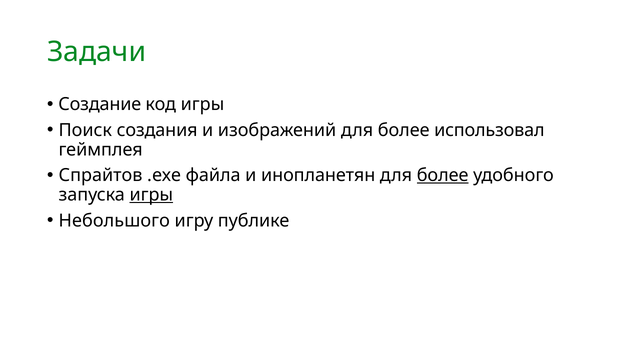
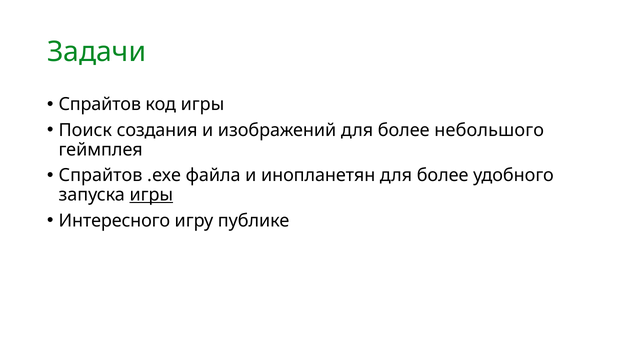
Создание: Создание -> Спрайтов (100, 104)
использовал: использовал -> небольшого (489, 130)
более underline: present -> none (443, 175)
Небольшого: Небольшого -> Интересного (114, 221)
